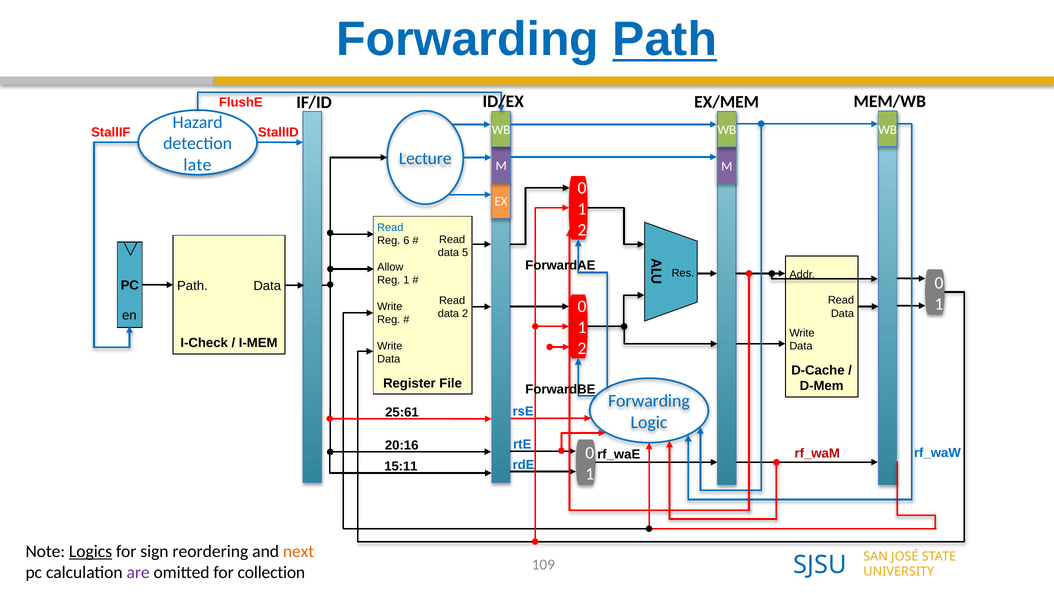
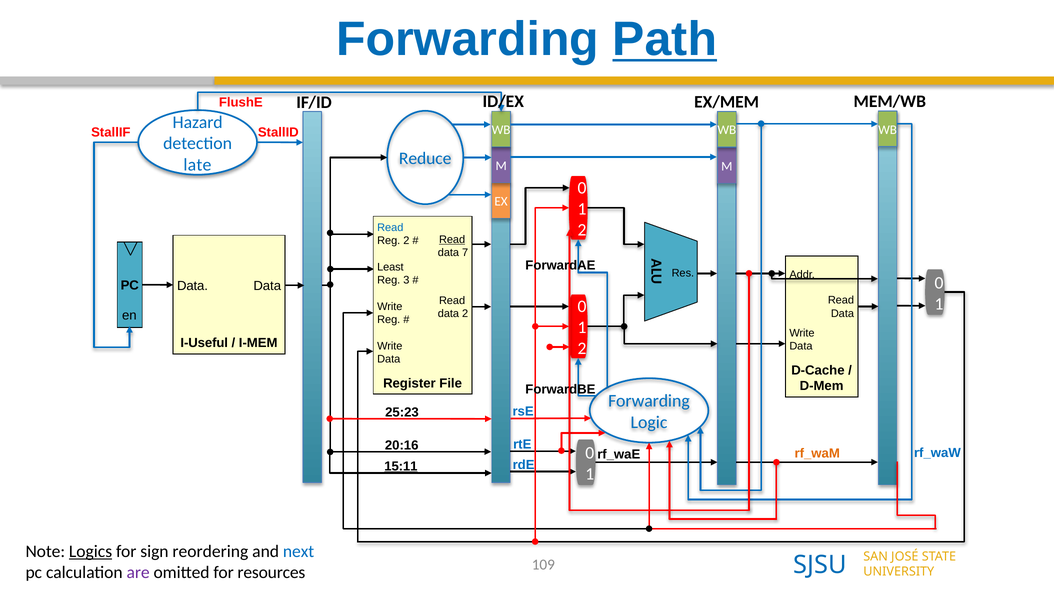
Lecture: Lecture -> Reduce (425, 159)
Read underline: none -> present (452, 239)
Reg 6: 6 -> 2 (406, 241)
5: 5 -> 7 (465, 253)
Allow: Allow -> Least (390, 267)
Reg 1: 1 -> 3 (406, 280)
Path: Path -> Data (192, 286)
I-Check: I-Check -> I-Useful (204, 343)
25:61: 25:61 -> 25:23 (402, 412)
rf_waM colour: red -> orange (817, 453)
15:11 underline: none -> present (401, 466)
next colour: orange -> blue (299, 551)
collection: collection -> resources (271, 572)
